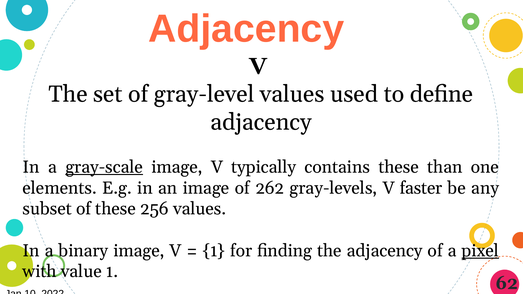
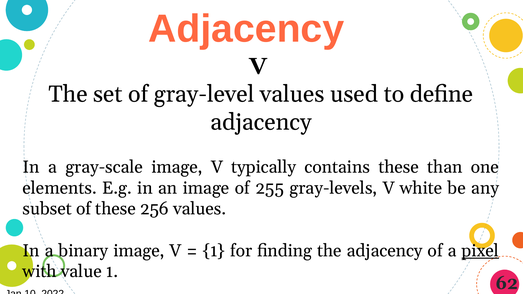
gray-scale underline: present -> none (104, 167)
262: 262 -> 255 (270, 188)
faster: faster -> white (421, 188)
